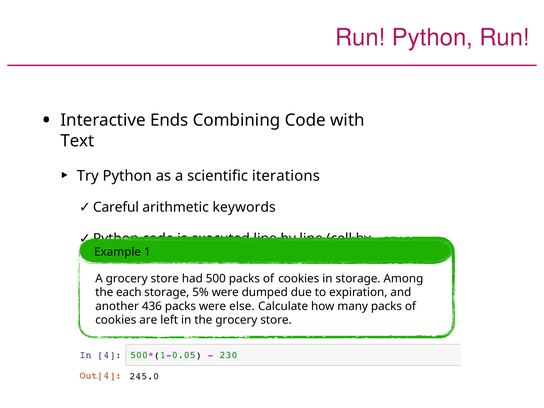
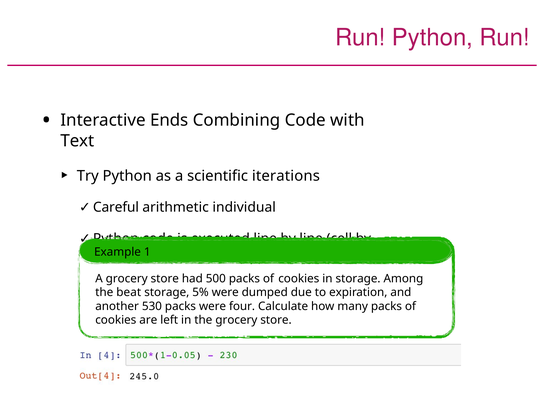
keywords: keywords -> individual (244, 207)
each: each -> beat (129, 292)
436: 436 -> 530 (152, 306)
else: else -> four (242, 306)
